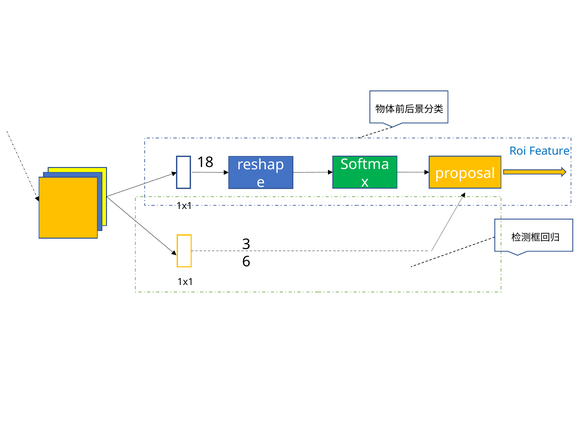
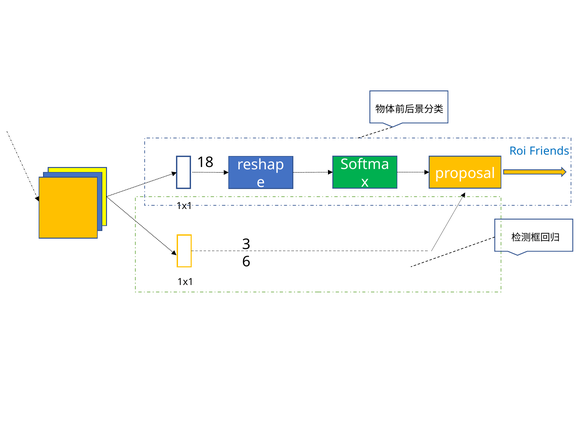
Feature: Feature -> Friends (549, 151)
